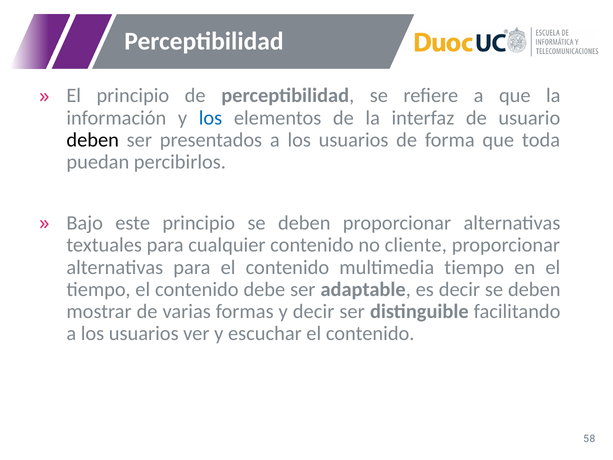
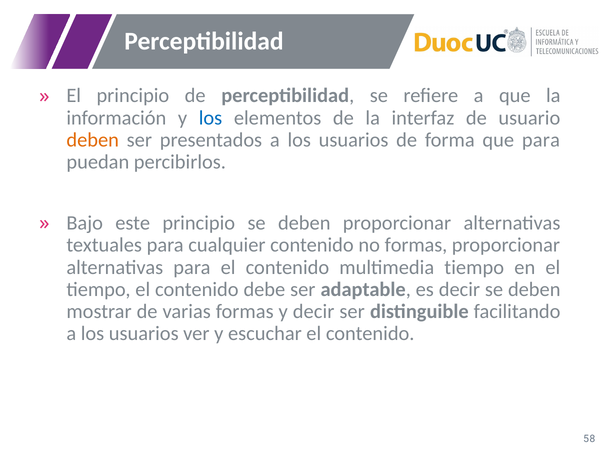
deben colour: black -> orange (93, 140)
que toda: toda -> para (541, 140)
no cliente: cliente -> formas (416, 245)
